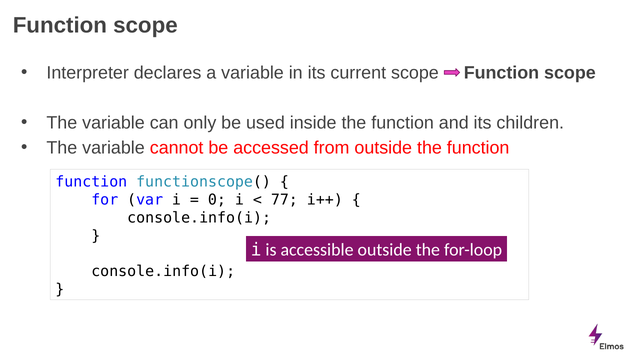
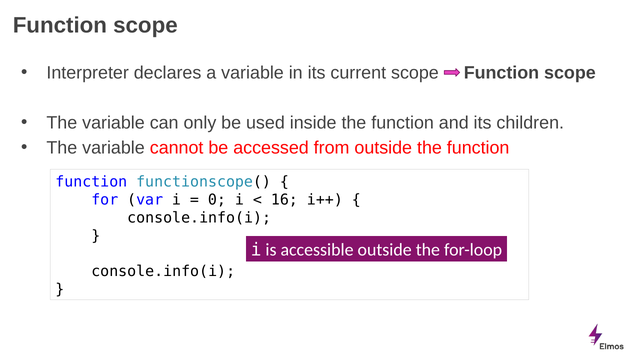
77: 77 -> 16 (284, 200)
